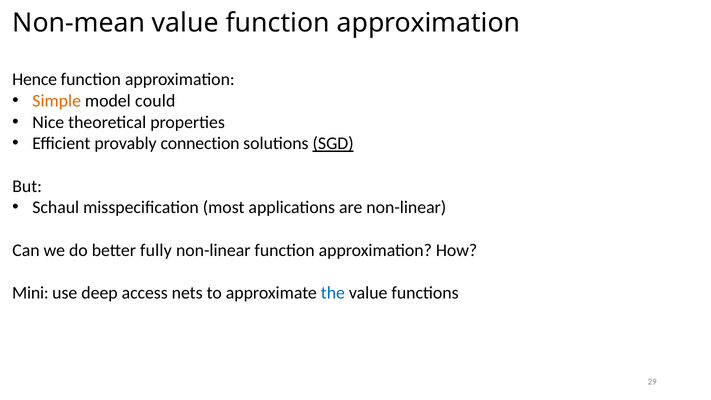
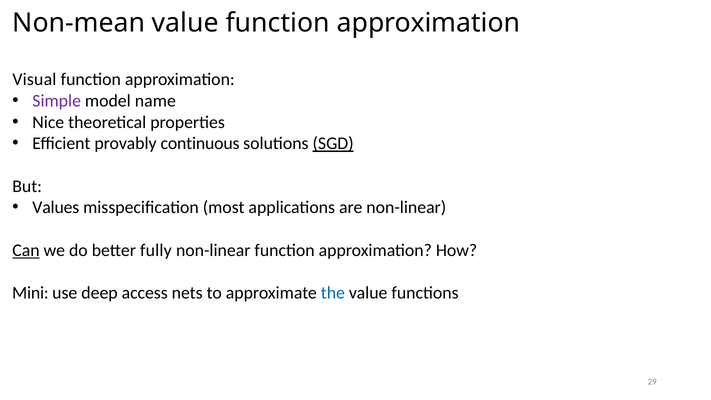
Hence: Hence -> Visual (34, 80)
Simple colour: orange -> purple (57, 101)
could: could -> name (155, 101)
connection: connection -> continuous (200, 144)
Schaul: Schaul -> Values (56, 208)
Can underline: none -> present (26, 250)
